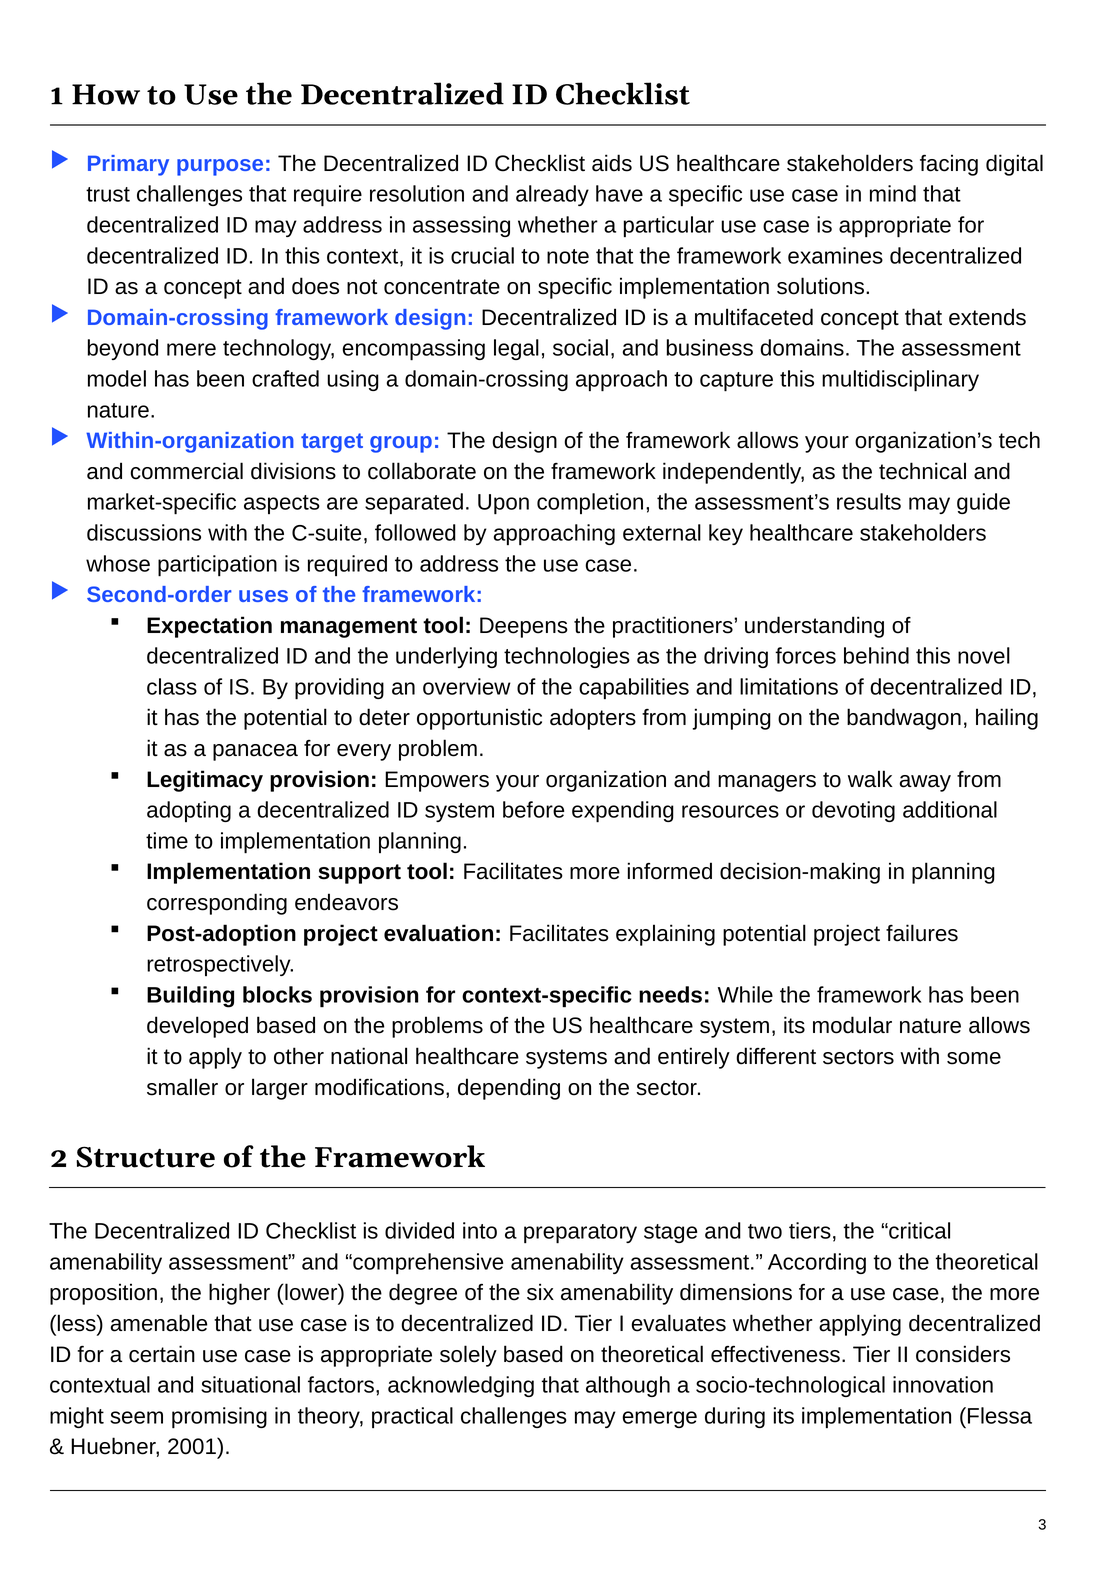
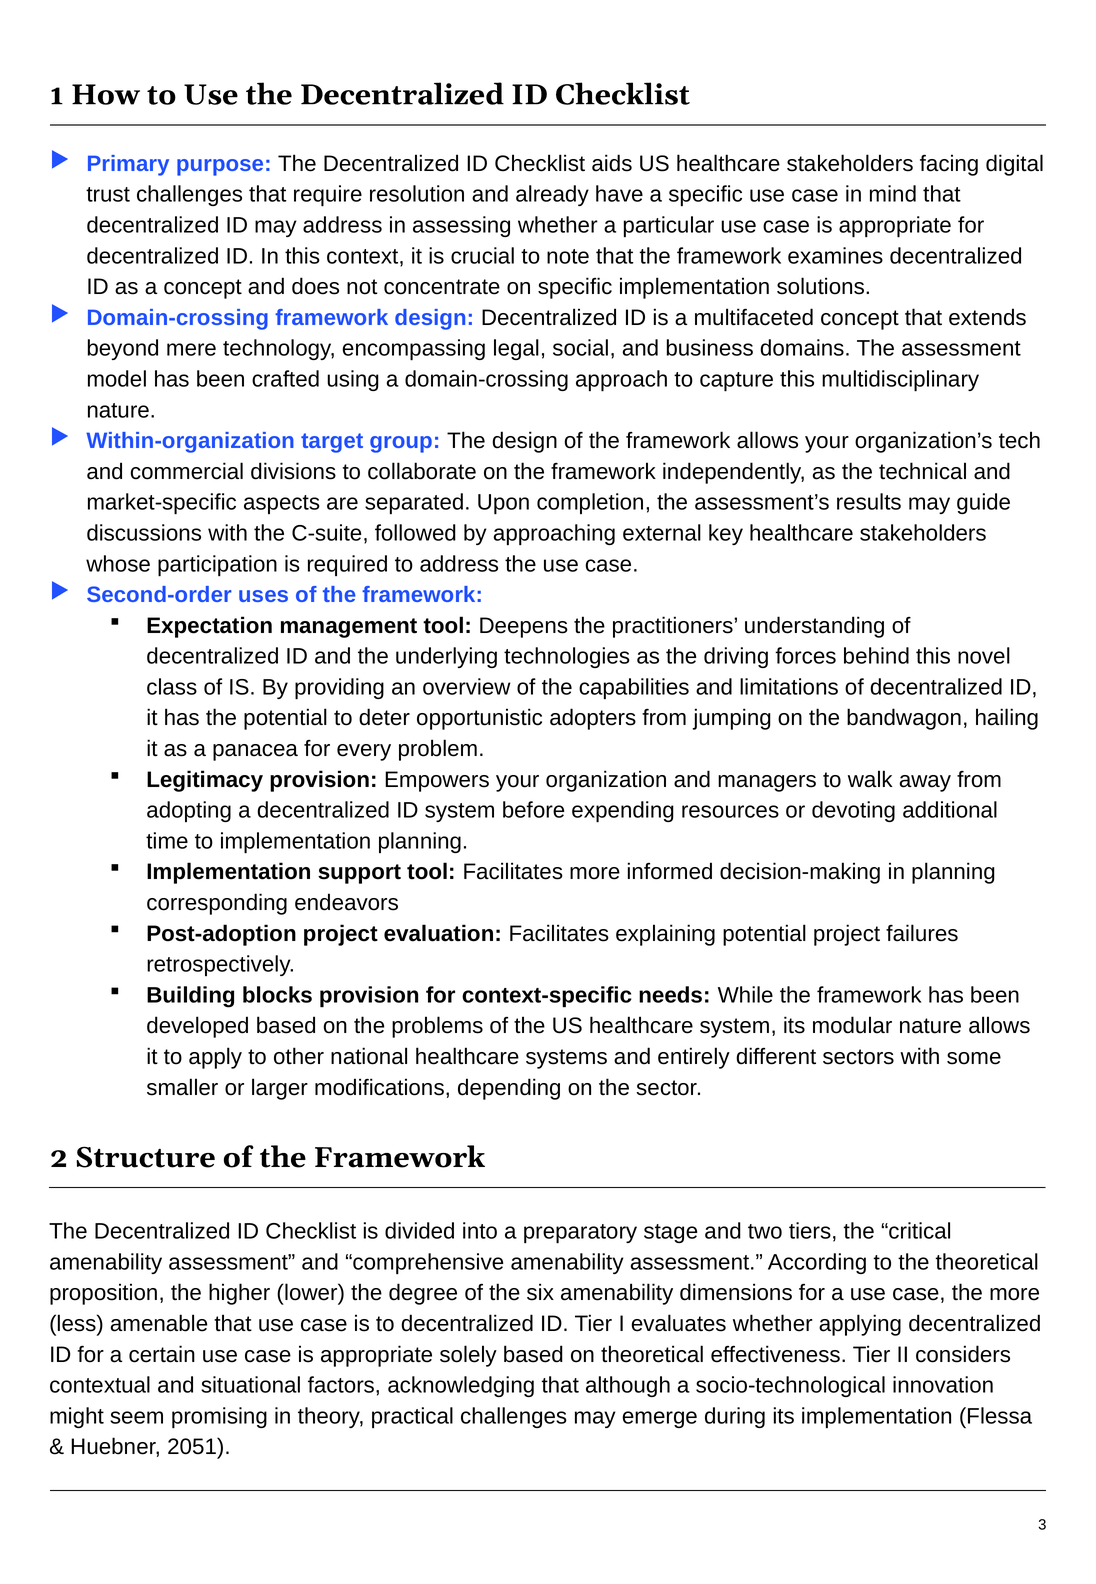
2001: 2001 -> 2051 (199, 1446)
